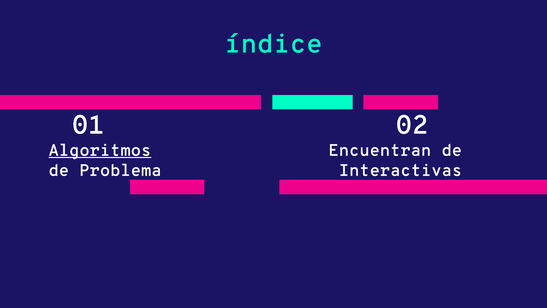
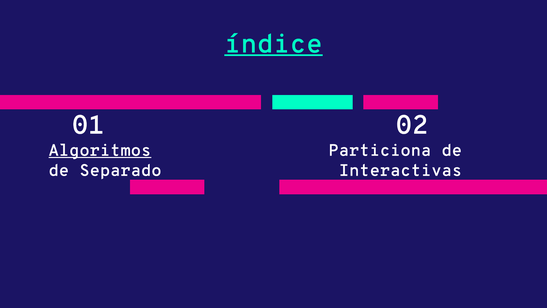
índice underline: none -> present (273, 44)
Encuentran: Encuentran -> Particiona (380, 150)
Problema: Problema -> Separado (120, 170)
